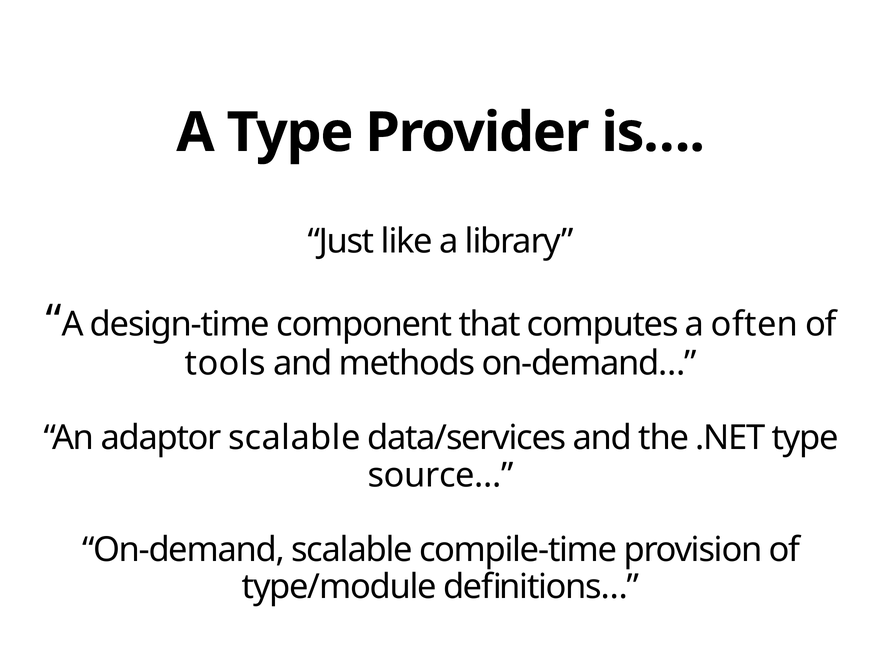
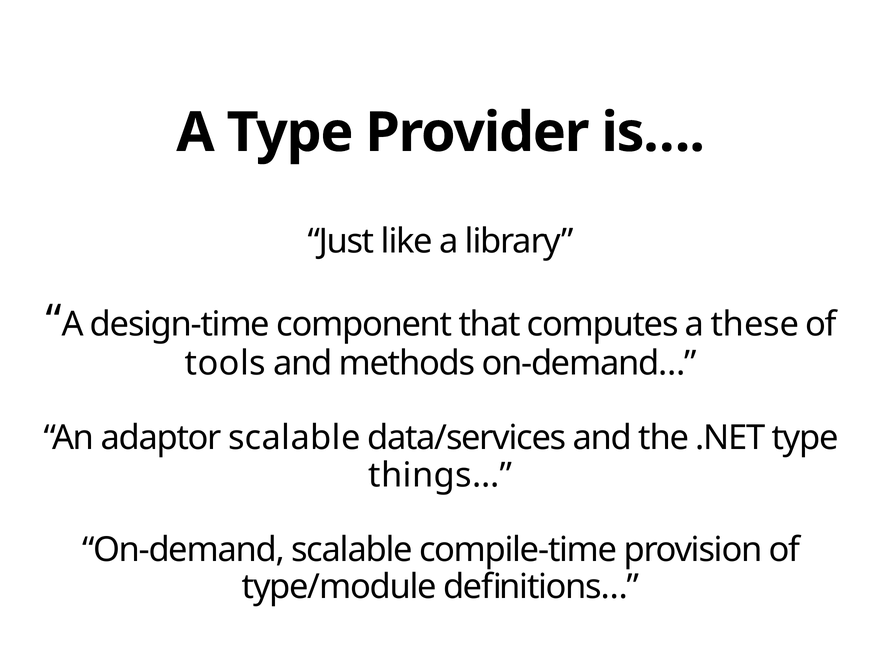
often: often -> these (755, 324)
source…: source… -> things… (440, 476)
